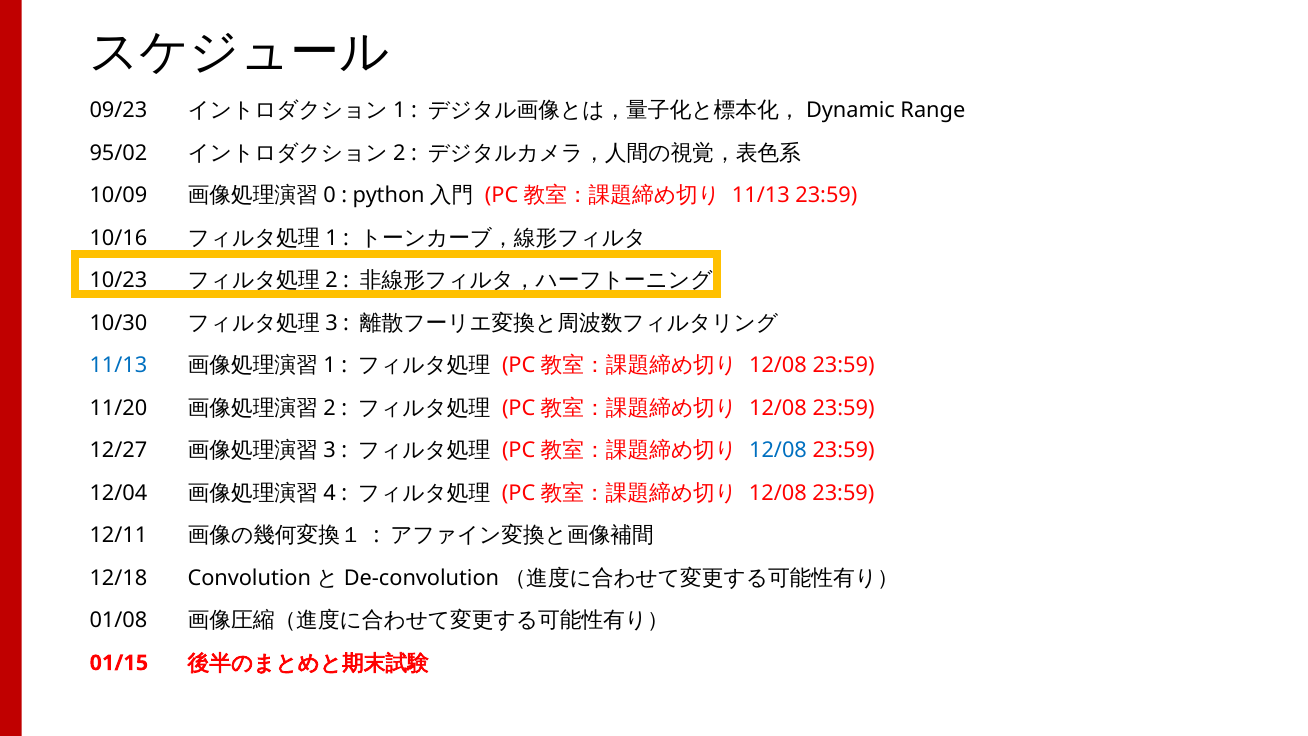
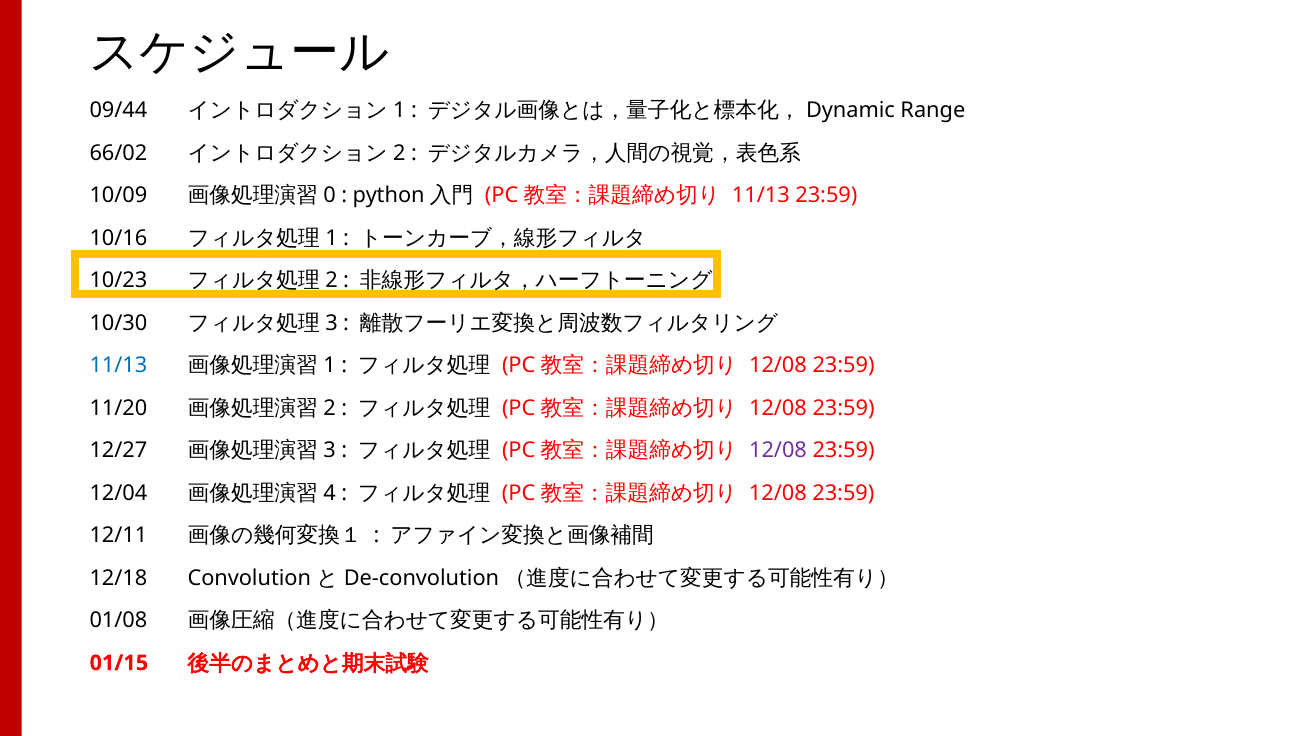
09/23: 09/23 -> 09/44 (118, 110)
95/02: 95/02 -> 66/02 (118, 153)
12/08 colour: blue -> purple (778, 450)
